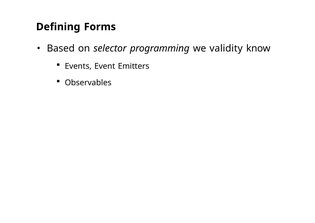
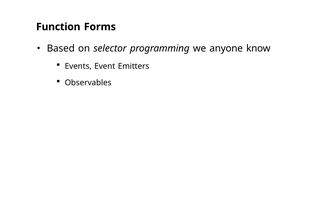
Defining: Defining -> Function (58, 27)
validity: validity -> anyone (226, 48)
